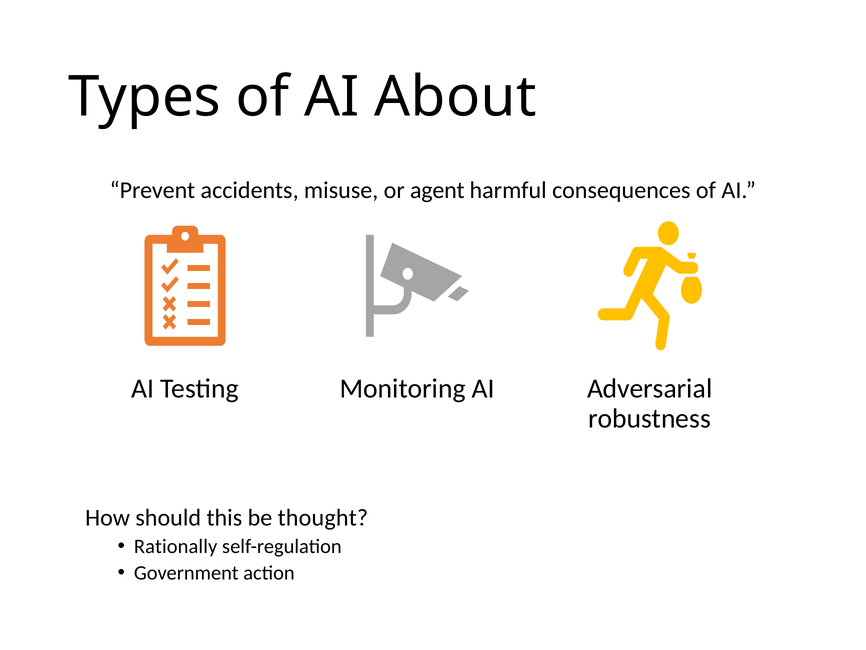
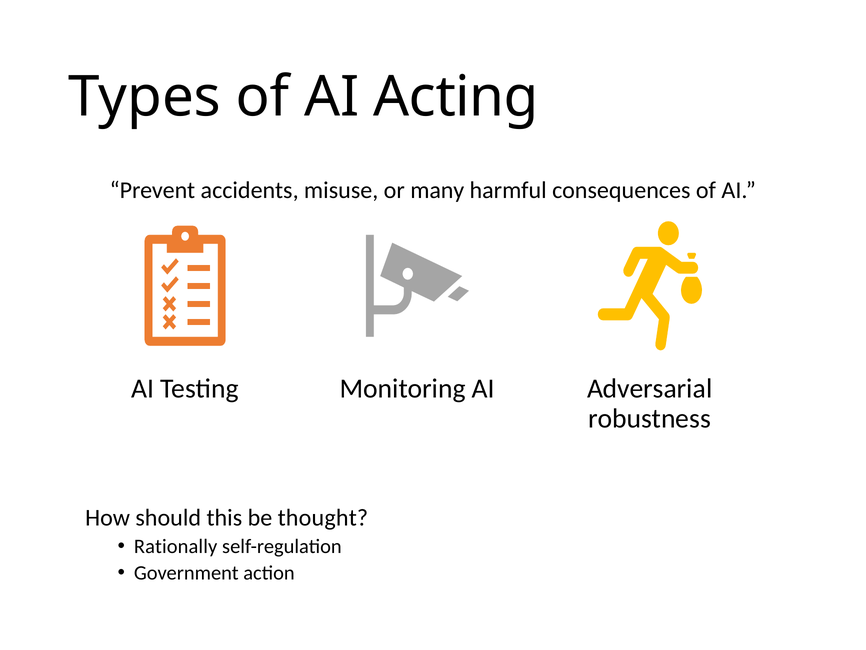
About: About -> Acting (456, 97)
agent: agent -> many (437, 190)
